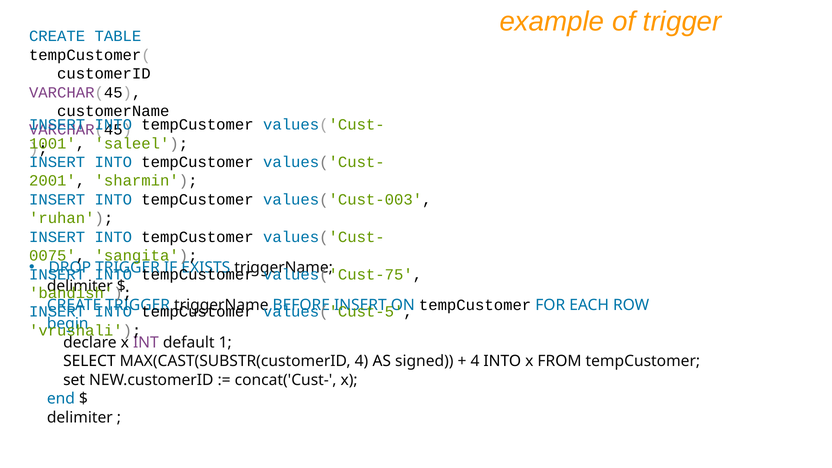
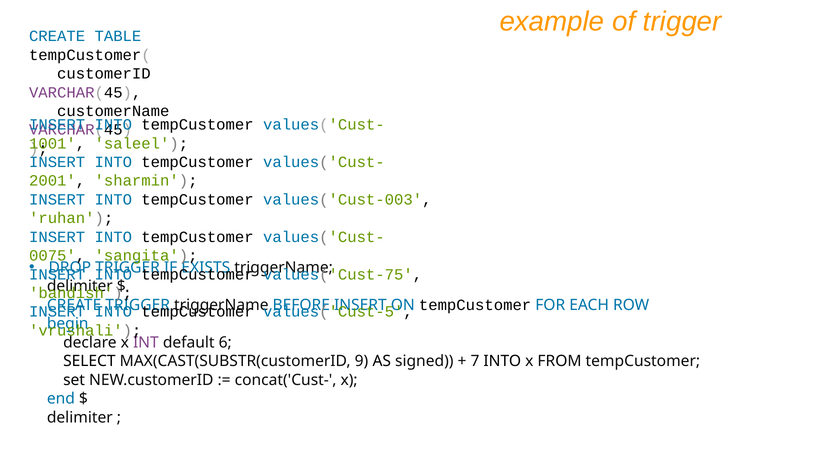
1: 1 -> 6 (225, 342)
MAX(CAST(SUBSTR(customerID 4: 4 -> 9 (361, 361)
4: 4 -> 7 (475, 361)
